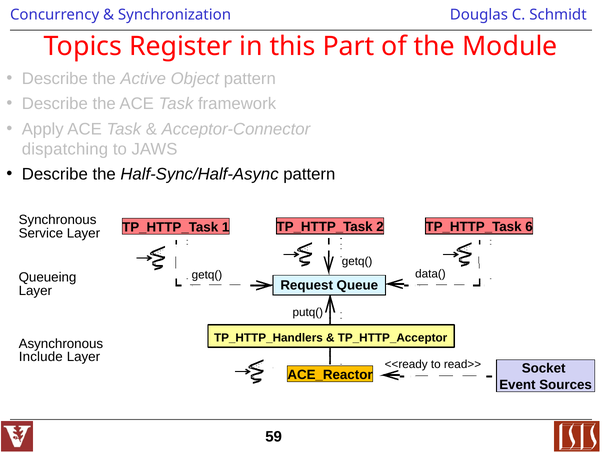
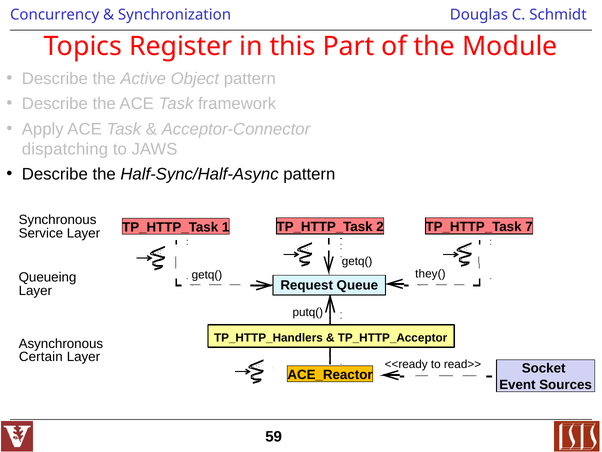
6: 6 -> 7 (529, 227)
data(: data( -> they( (430, 273)
Include: Include -> Certain (41, 356)
